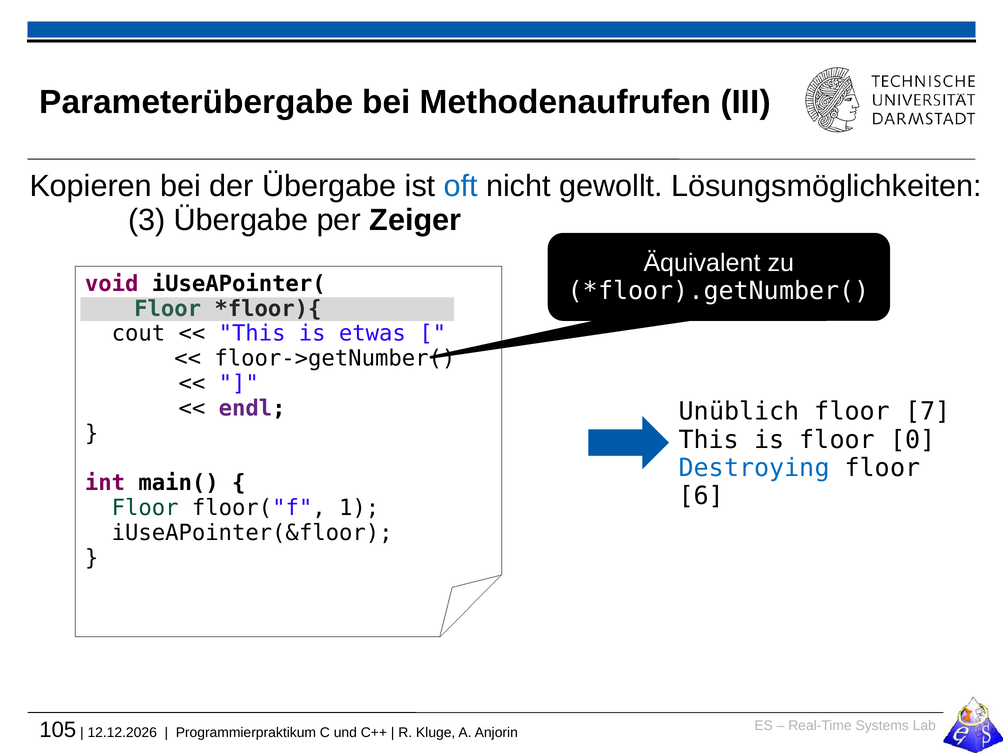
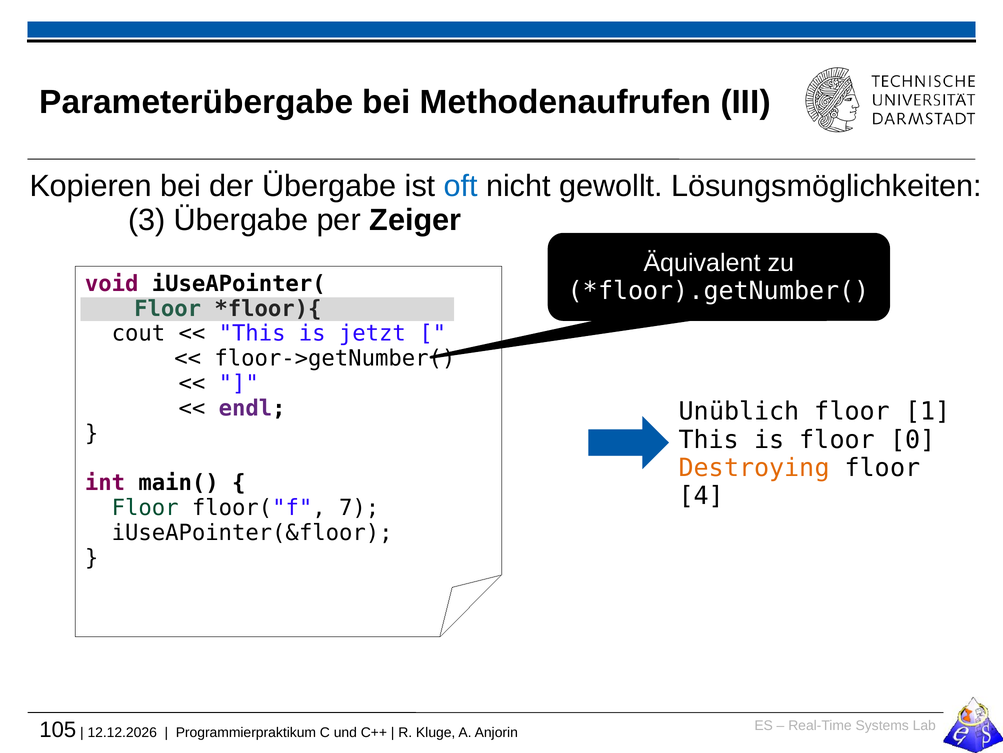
etwas: etwas -> jetzt (372, 333)
7: 7 -> 1 (928, 411)
Destroying colour: blue -> orange (754, 467)
6: 6 -> 4 (701, 495)
1: 1 -> 7 (359, 507)
